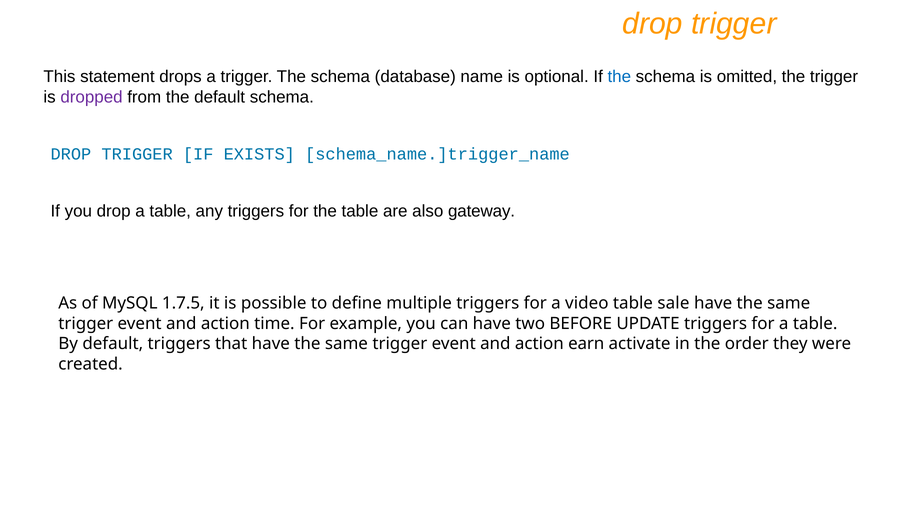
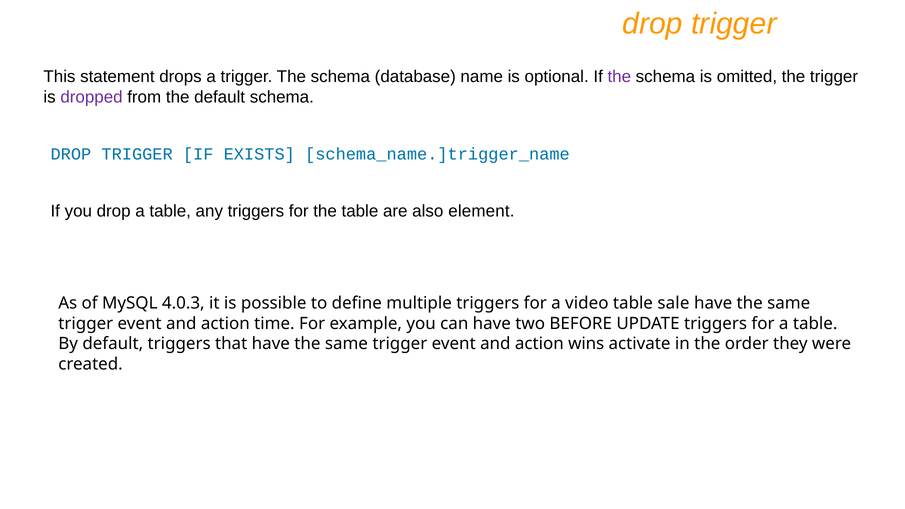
the colour: blue -> purple (619, 77)
gateway: gateway -> element (481, 211)
1.7.5: 1.7.5 -> 4.0.3 (183, 303)
earn: earn -> wins (586, 344)
